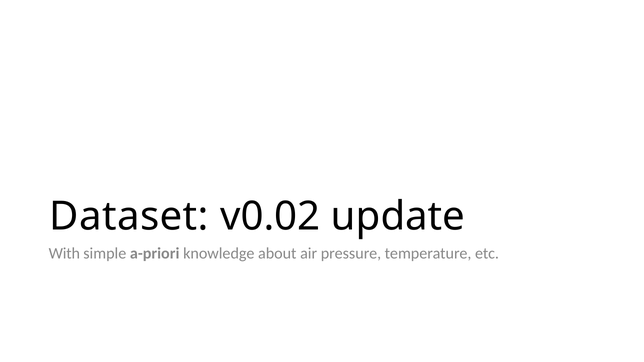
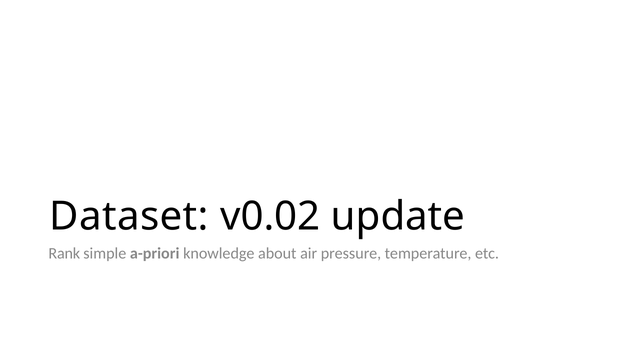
With: With -> Rank (64, 253)
